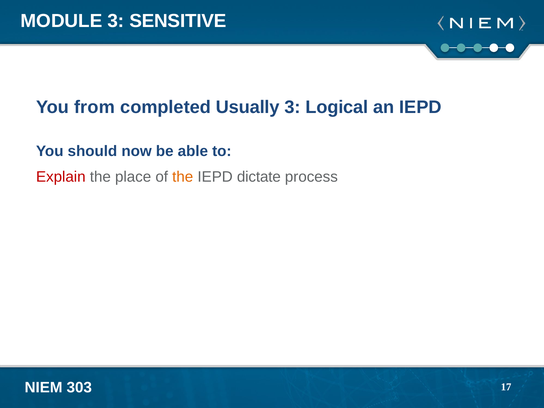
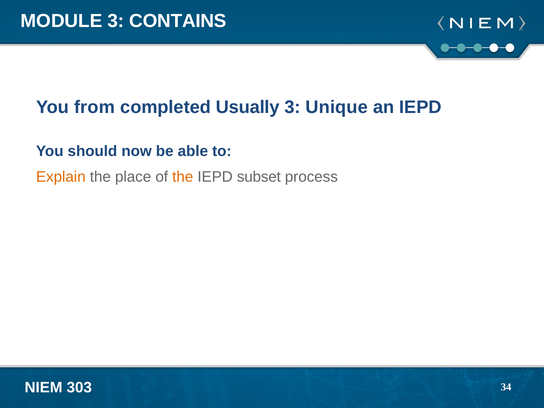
SENSITIVE: SENSITIVE -> CONTAINS (178, 21)
Logical: Logical -> Unique (337, 107)
Explain colour: red -> orange (61, 177)
dictate: dictate -> subset (259, 177)
17: 17 -> 34 (506, 387)
